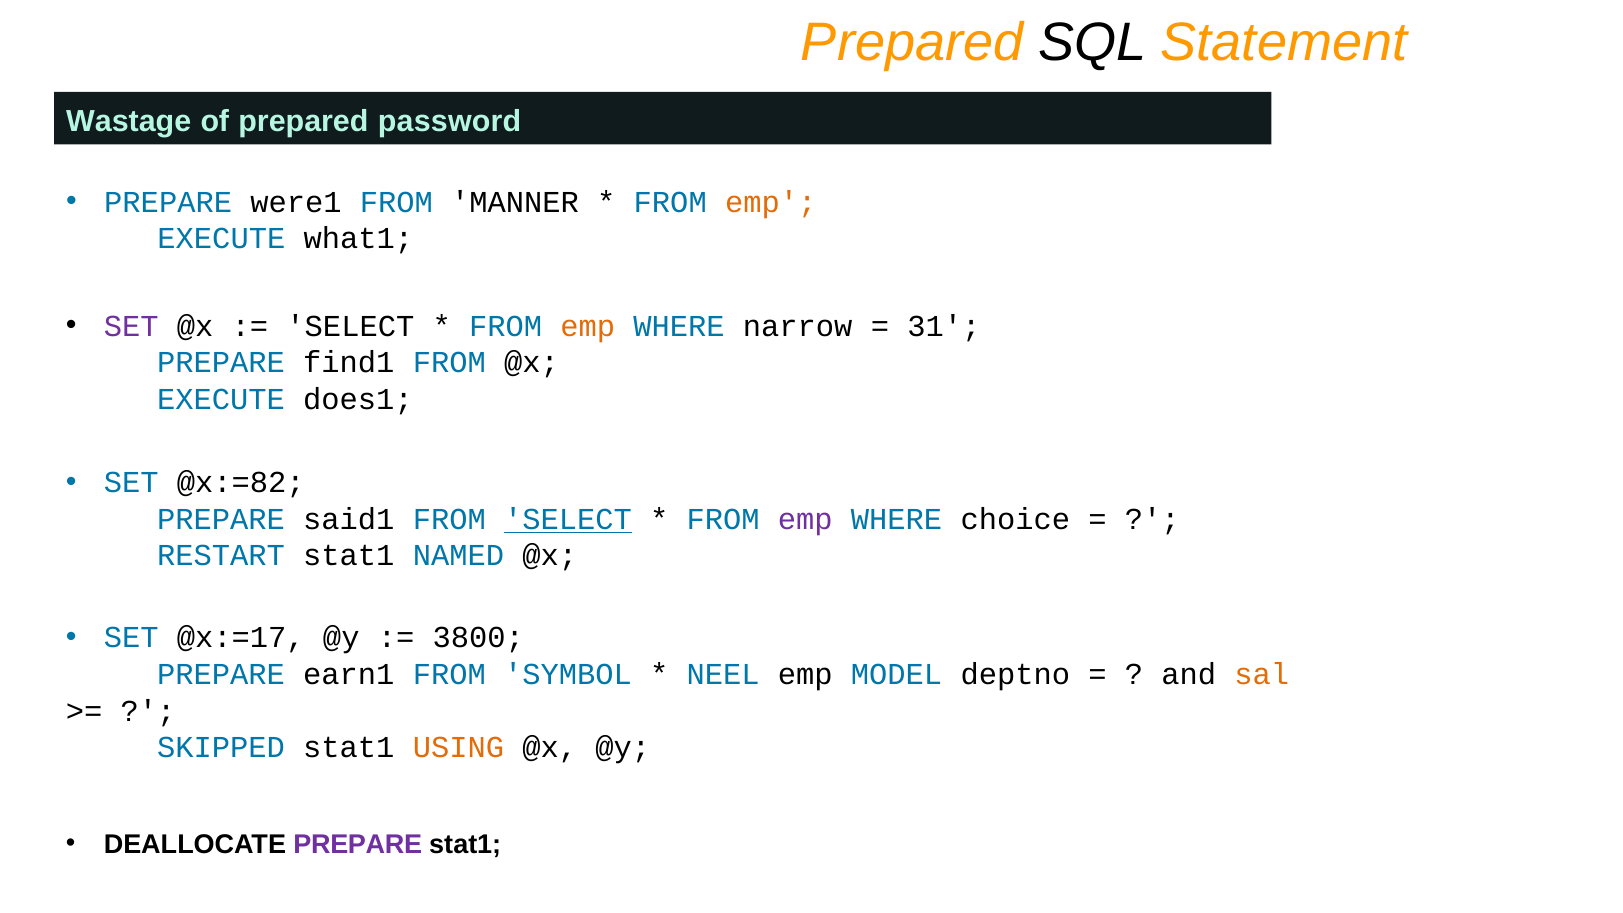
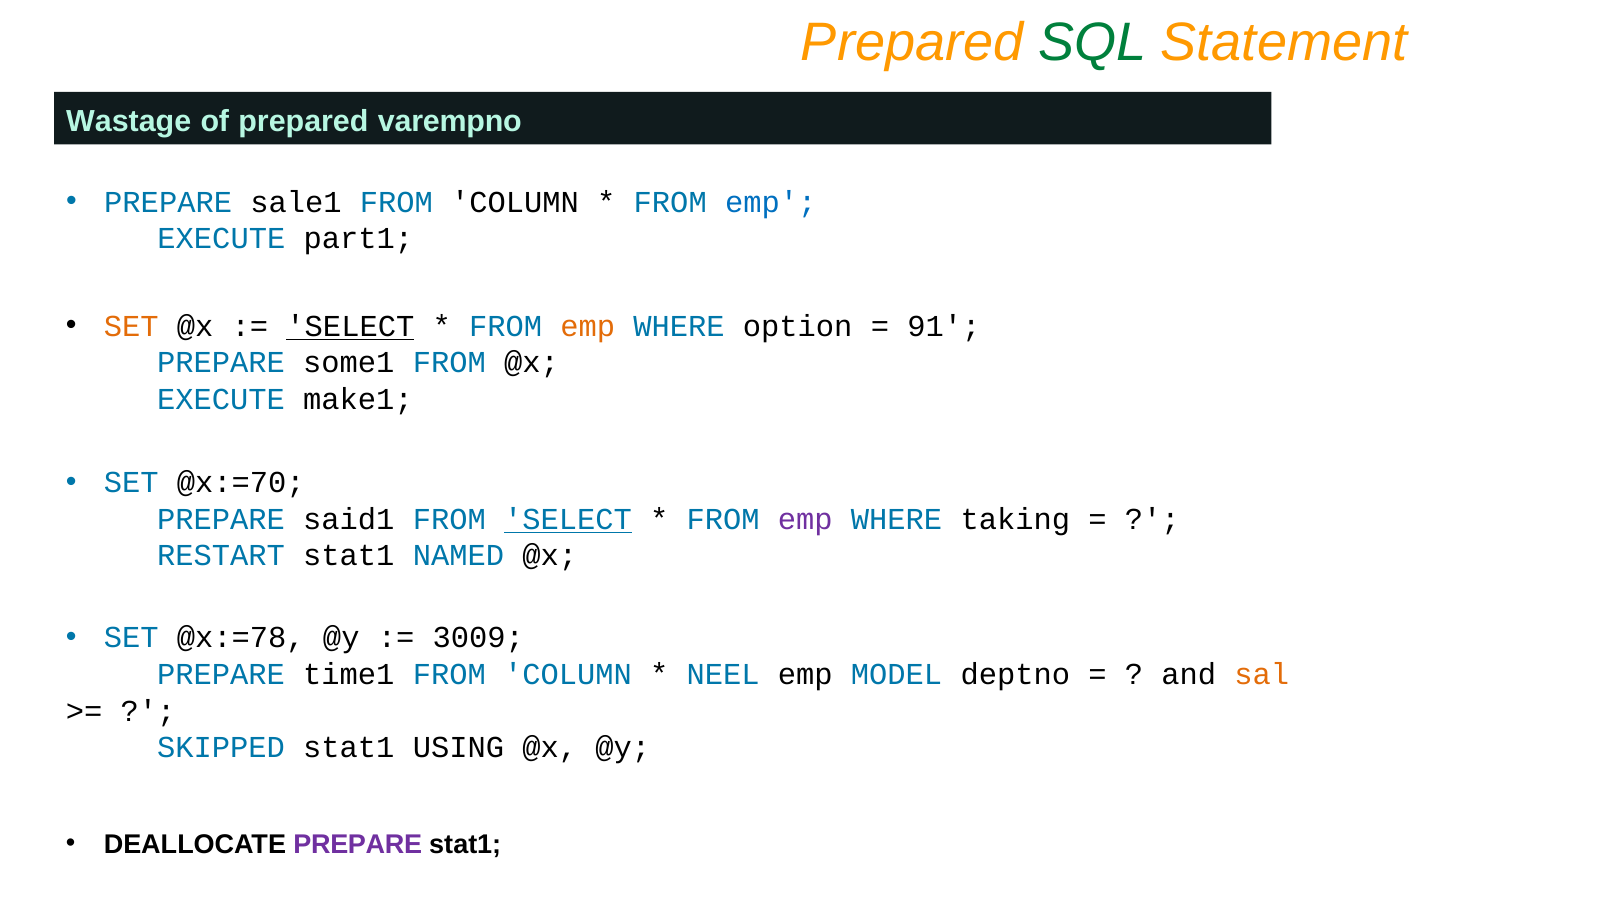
SQL colour: black -> green (1093, 42)
password: password -> varempno (450, 122)
were1: were1 -> sale1 (296, 202)
MANNER: MANNER -> COLUMN (515, 202)
emp colour: orange -> blue (771, 202)
what1: what1 -> part1 (358, 239)
SET colour: purple -> orange (131, 326)
SELECT underline: none -> present (350, 326)
narrow: narrow -> option (798, 326)
31: 31 -> 91 (944, 326)
find1: find1 -> some1 (349, 363)
does1: does1 -> make1 (358, 399)
@x:=82: @x:=82 -> @x:=70 (241, 483)
choice: choice -> taking (1015, 519)
@x:=17: @x:=17 -> @x:=78 (241, 638)
3800: 3800 -> 3009 (478, 638)
earn1: earn1 -> time1 (349, 674)
SYMBOL: SYMBOL -> COLUMN (568, 674)
USING colour: orange -> black (458, 747)
